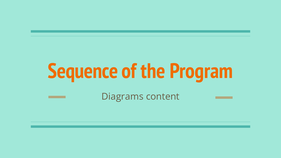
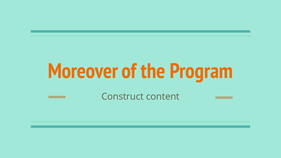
Sequence: Sequence -> Moreover (83, 71)
Diagrams: Diagrams -> Construct (123, 97)
